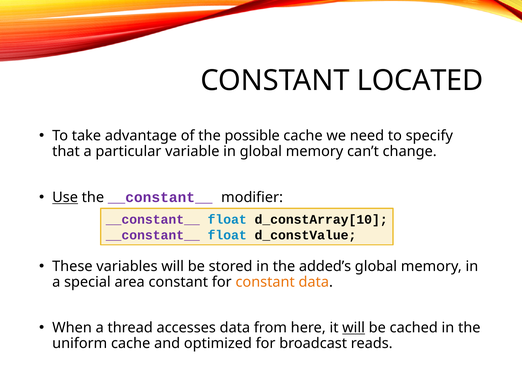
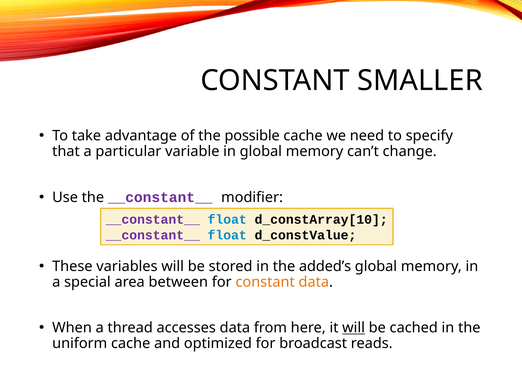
LOCATED: LOCATED -> SMALLER (420, 80)
Use underline: present -> none (65, 197)
area constant: constant -> between (178, 282)
